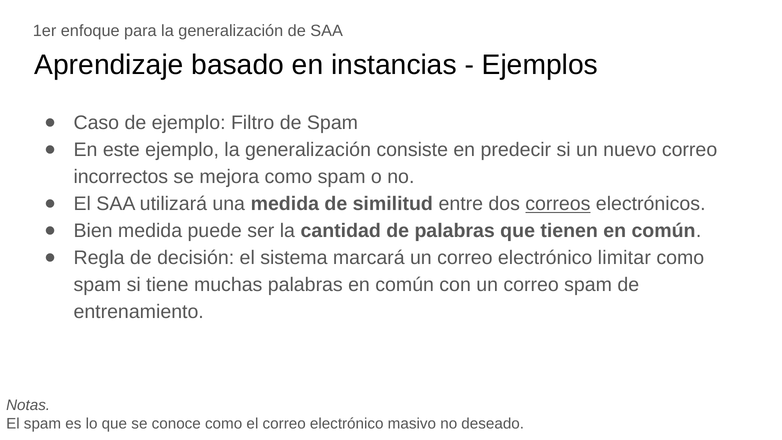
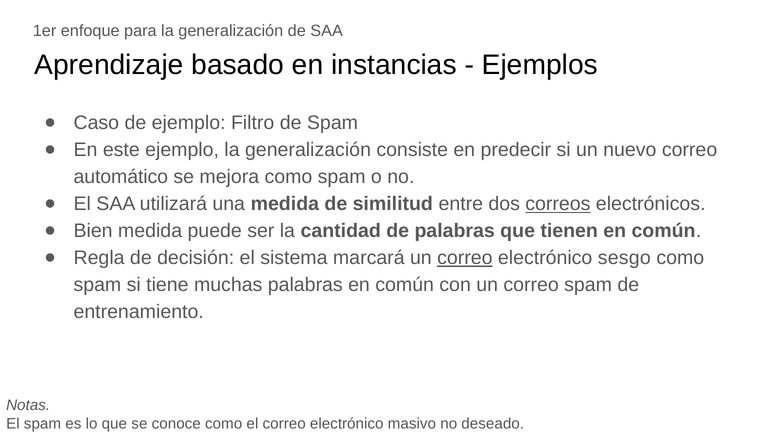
incorrectos: incorrectos -> automático (121, 177)
correo underline: none -> present (465, 258)
limitar: limitar -> sesgo (624, 258)
